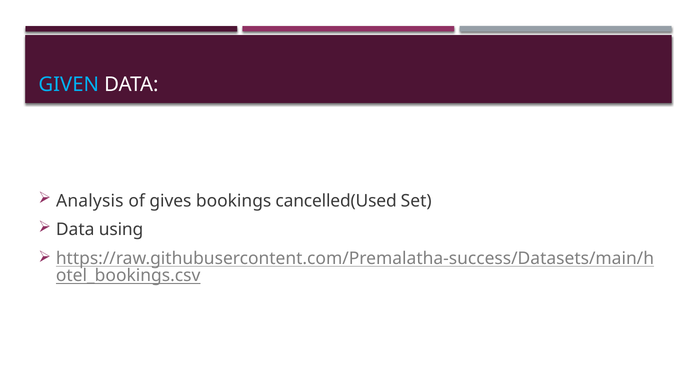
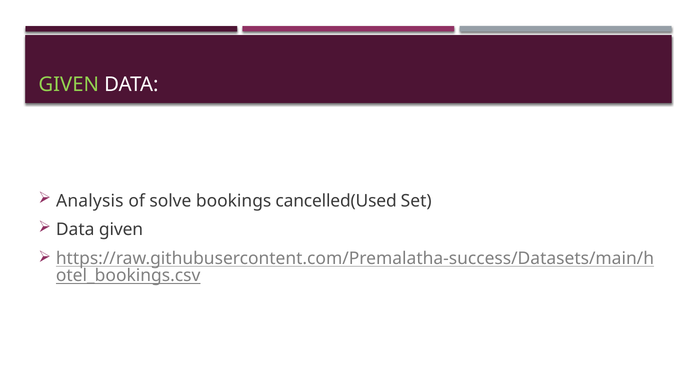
GIVEN colour: light blue -> light green (69, 85)
gives: gives -> solve (170, 201)
Data using: using -> given (121, 230)
